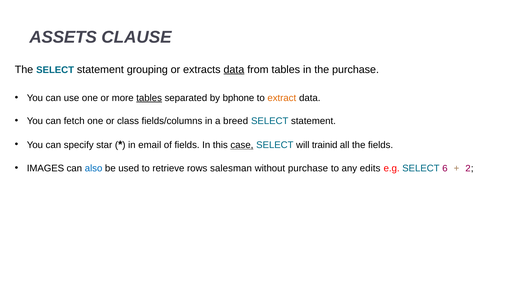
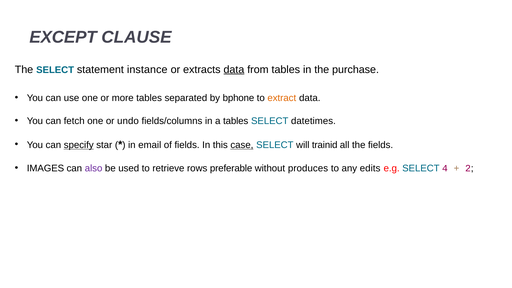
ASSETS: ASSETS -> EXCEPT (63, 37)
grouping: grouping -> instance (147, 70)
tables underline: present -> none (149, 98)
class: class -> undo (128, 121)
a breed: breed -> tables (236, 121)
statement: statement -> datetimes (313, 121)
specify underline: none -> present (79, 145)
also colour: blue -> purple (94, 168)
salesman: salesman -> preferable (231, 168)
without purchase: purchase -> produces (308, 168)
6: 6 -> 4 (445, 168)
